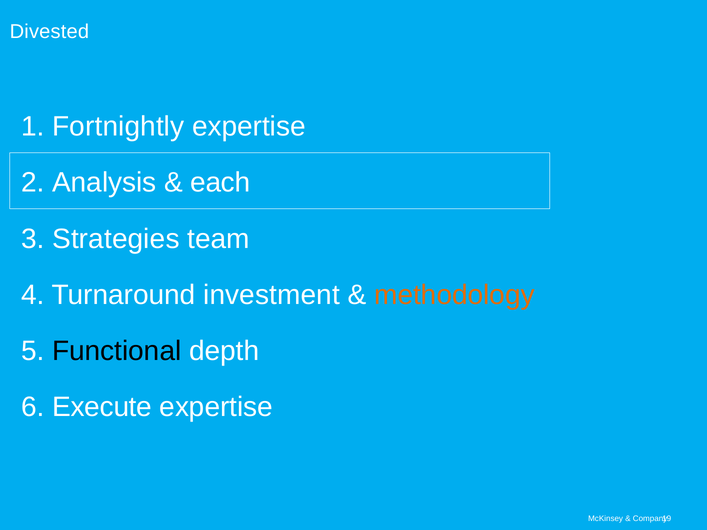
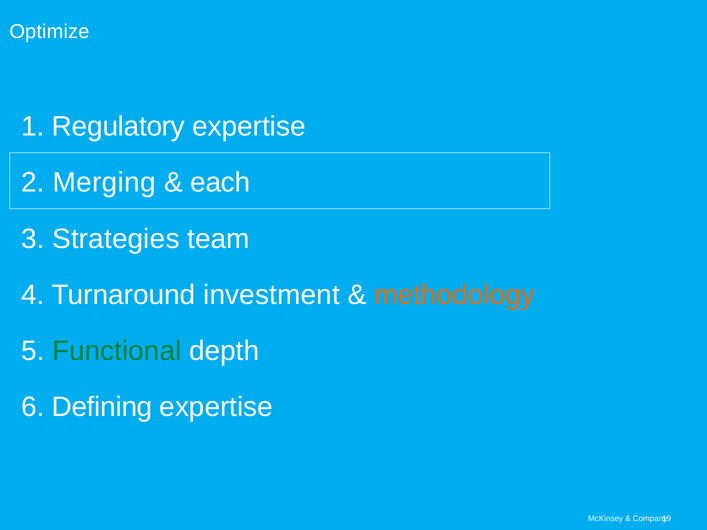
Divested: Divested -> Optimize (49, 32)
Fortnightly: Fortnightly -> Regulatory (118, 127)
Analysis: Analysis -> Merging (104, 183)
Functional colour: black -> green (117, 351)
Execute: Execute -> Defining (102, 407)
